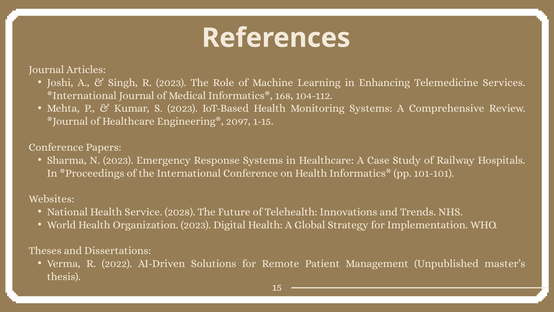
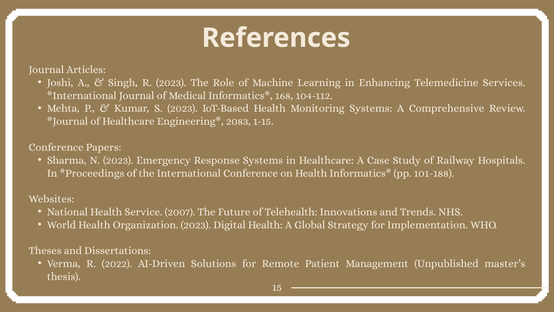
2097: 2097 -> 2083 (238, 121)
101-101: 101-101 -> 101-188 (434, 173)
2028: 2028 -> 2007 (180, 212)
